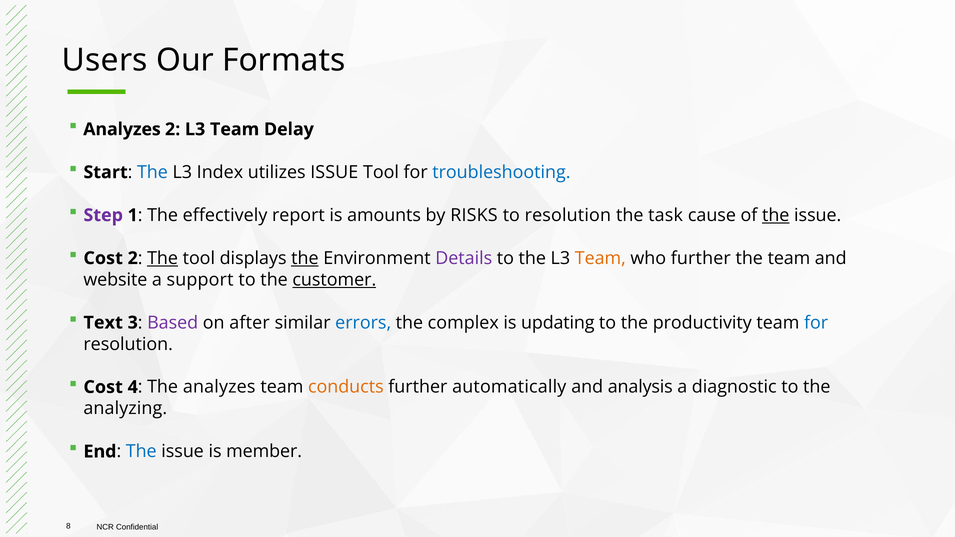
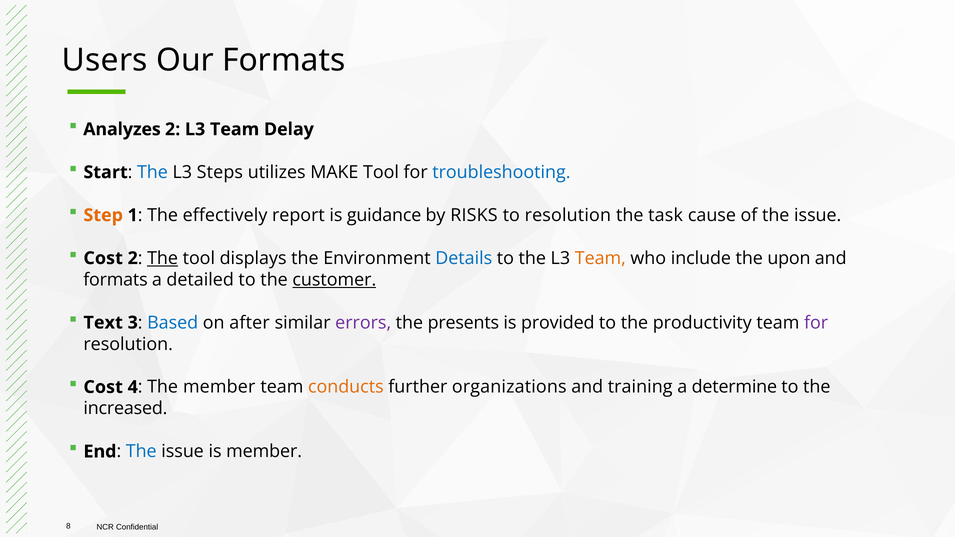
Index: Index -> Steps (220, 172)
utilizes ISSUE: ISSUE -> MAKE (334, 172)
Step colour: purple -> orange (103, 215)
amounts: amounts -> guidance (384, 215)
the underline: present -> none (776, 215)
the underline: present -> none (305, 258)
Details colour: purple -> blue (464, 258)
who further: further -> include (701, 258)
the team: team -> upon (789, 258)
website: website -> formats (115, 280)
support: support -> detailed (200, 280)
Based colour: purple -> blue (173, 323)
errors colour: blue -> purple (363, 323)
complex: complex -> presents (463, 323)
updating: updating -> provided (558, 323)
for colour: blue -> purple (816, 323)
The analyzes: analyzes -> member (219, 387)
automatically: automatically -> organizations (509, 387)
analysis: analysis -> training (640, 387)
diagnostic: diagnostic -> determine (734, 387)
analyzing: analyzing -> increased (125, 409)
